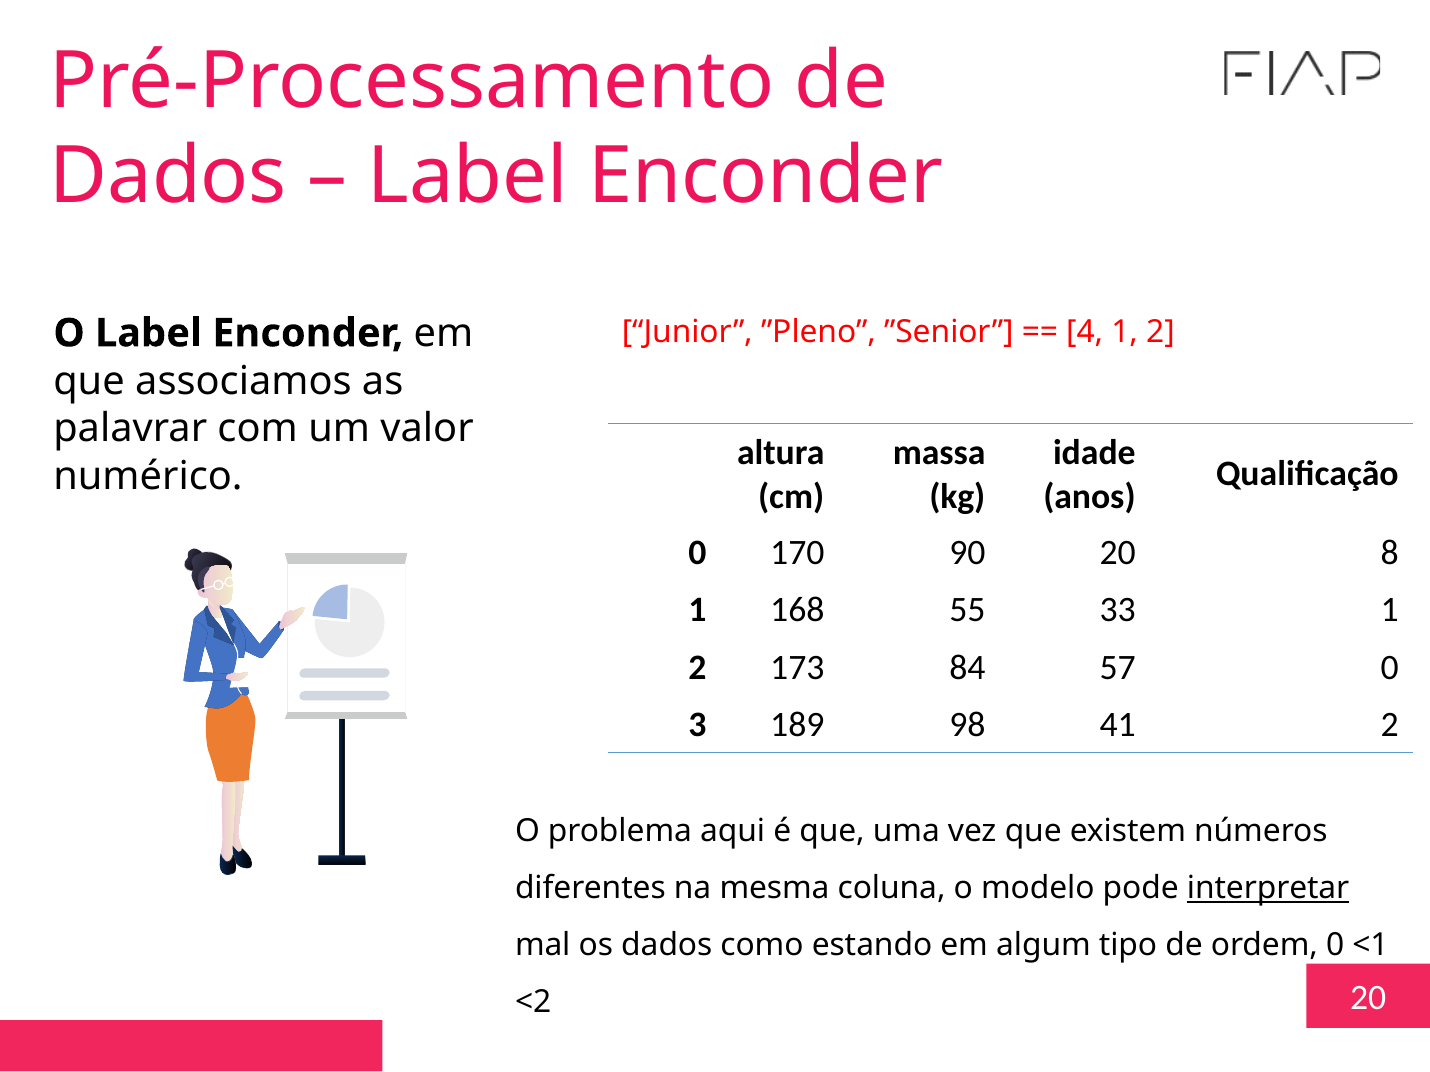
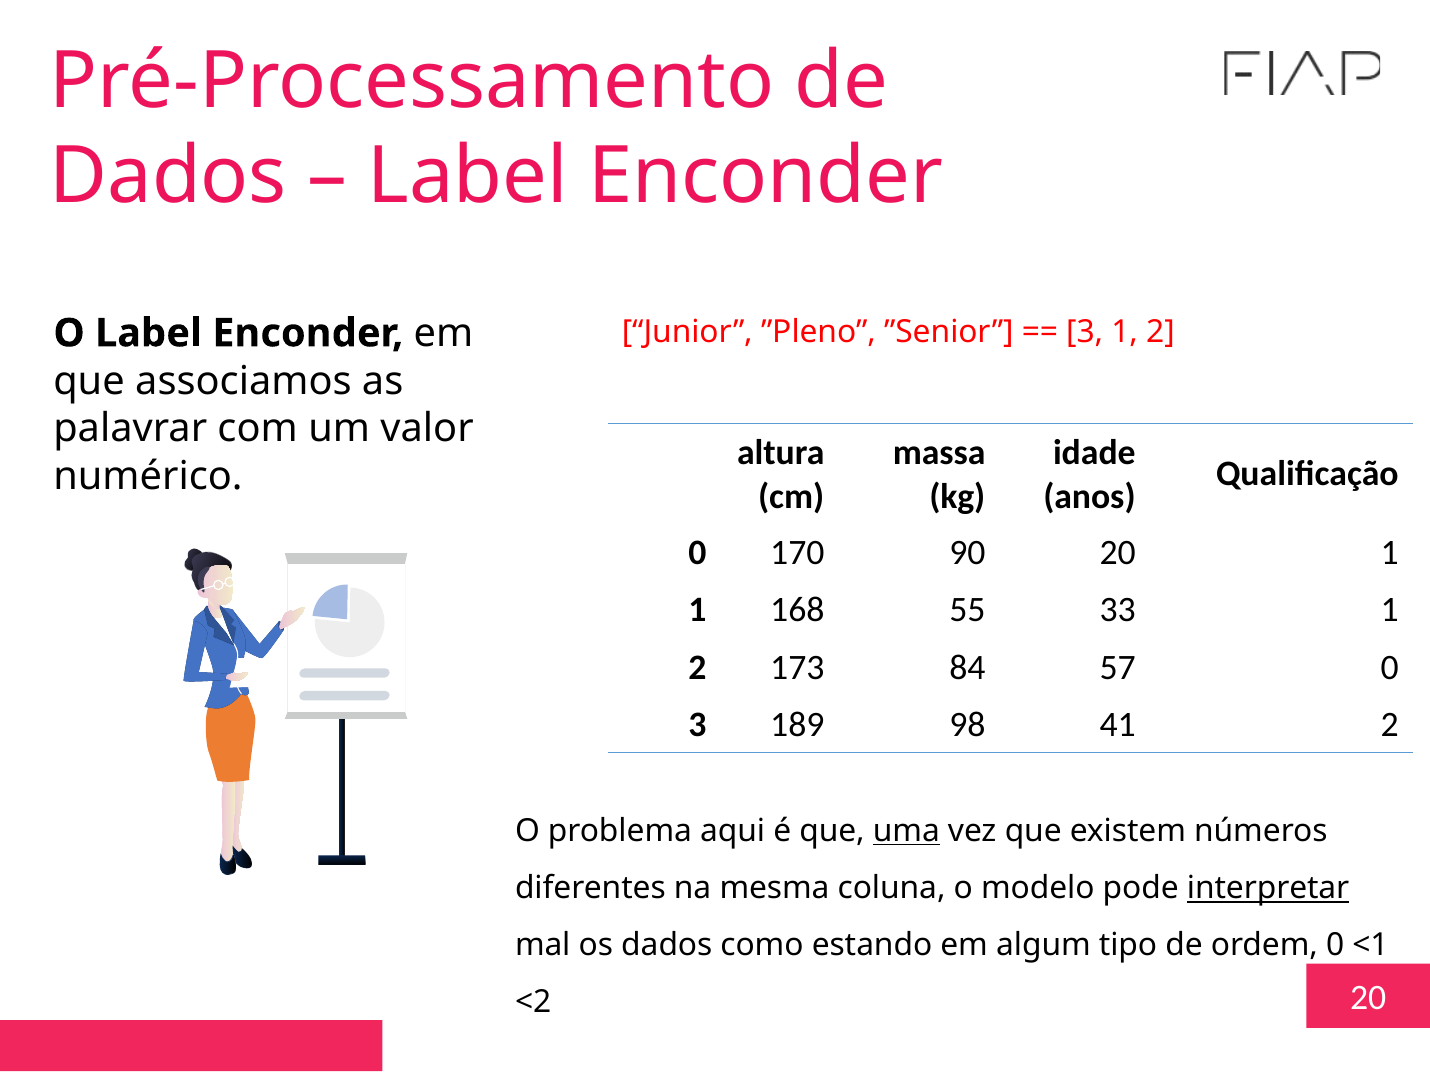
4: 4 -> 3 (1085, 332)
20 8: 8 -> 1 (1390, 553)
uma underline: none -> present (906, 831)
